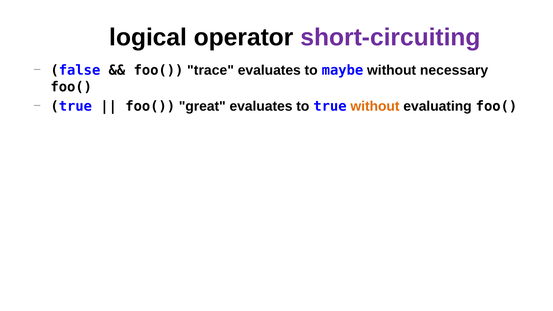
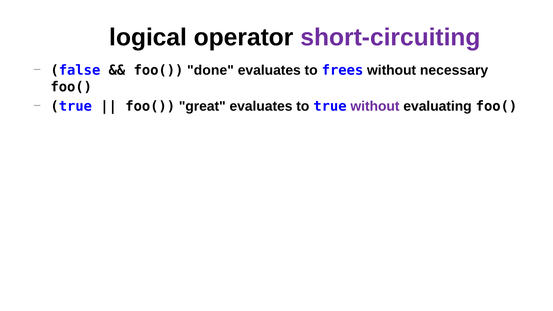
trace: trace -> done (211, 70)
maybe: maybe -> frees (342, 70)
without colour: orange -> purple (375, 106)
